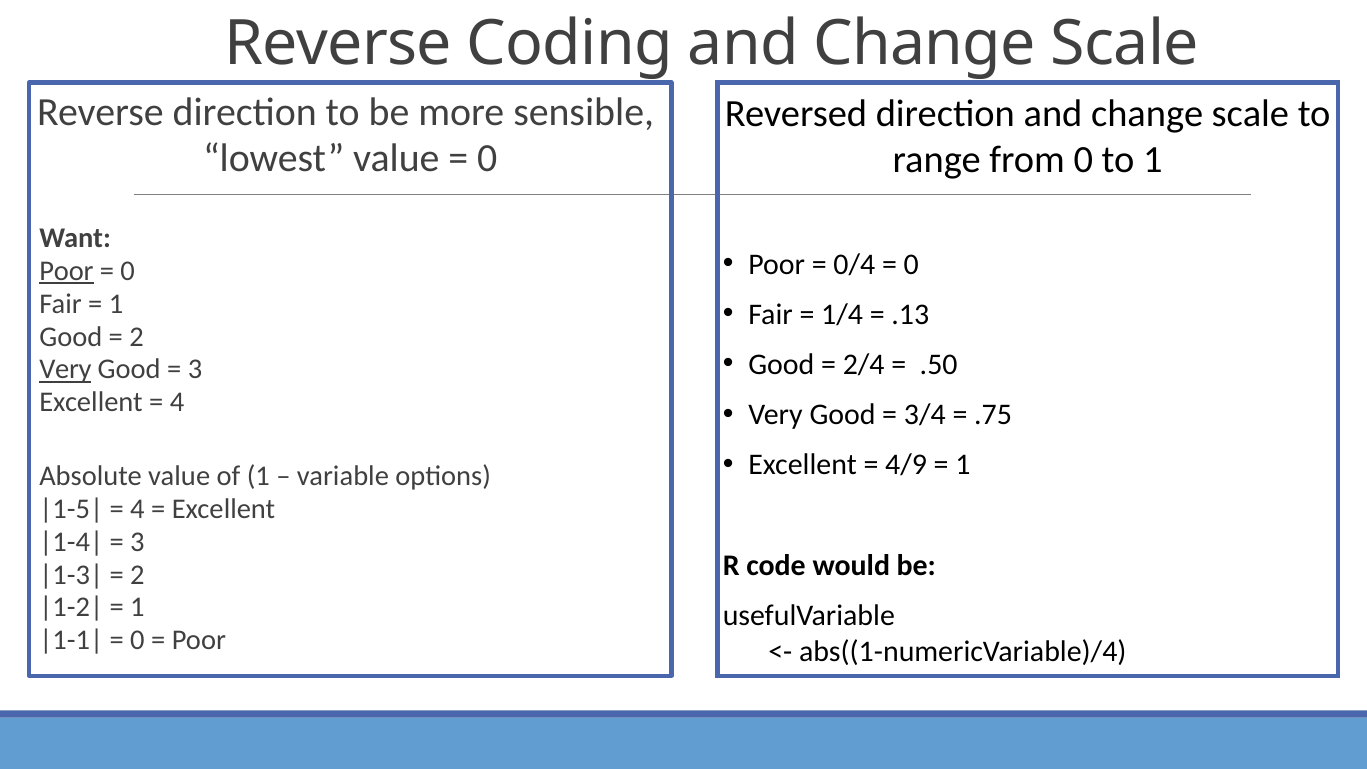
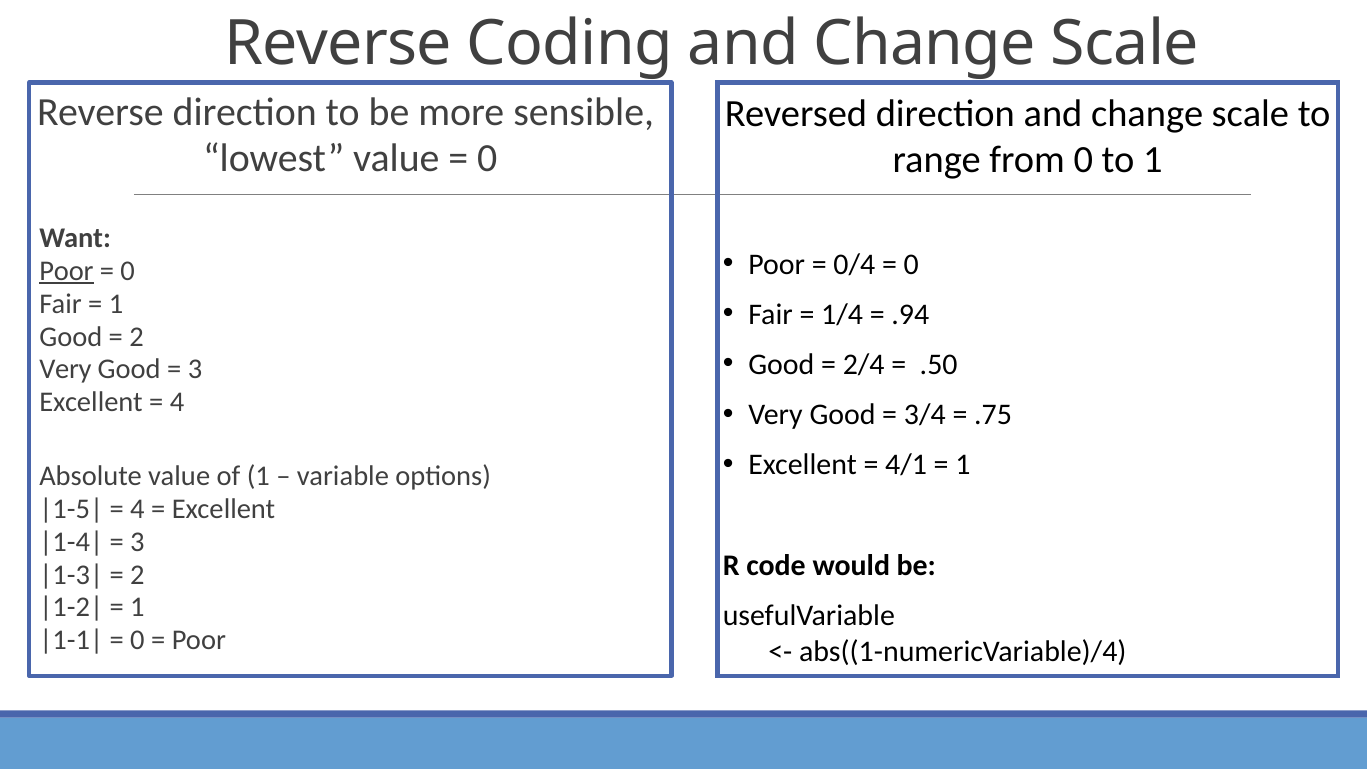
.13: .13 -> .94 (910, 314)
Very underline: present -> none (65, 369)
4/9: 4/9 -> 4/1 (906, 465)
